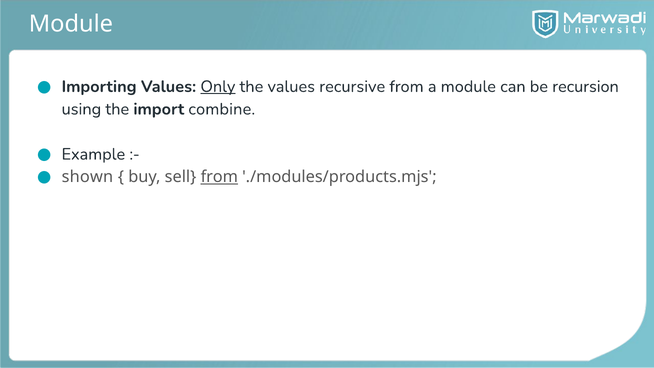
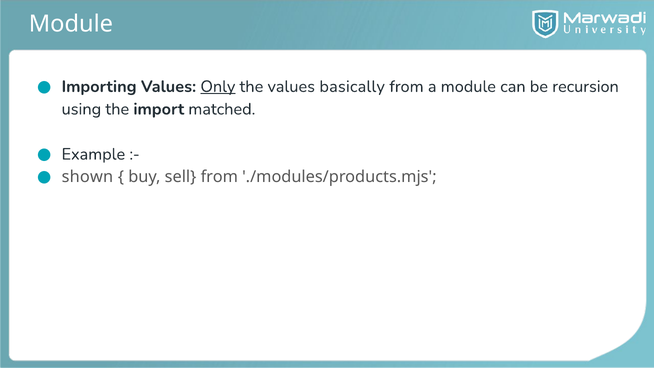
recursive: recursive -> basically (352, 86)
combine: combine -> matched (222, 109)
from underline: present -> none (219, 177)
